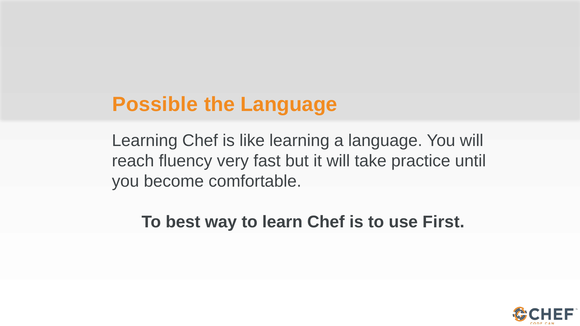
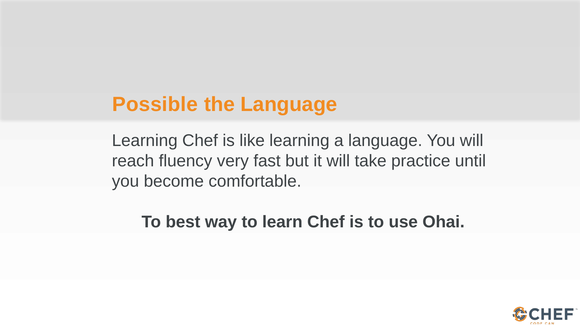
First: First -> Ohai (444, 222)
